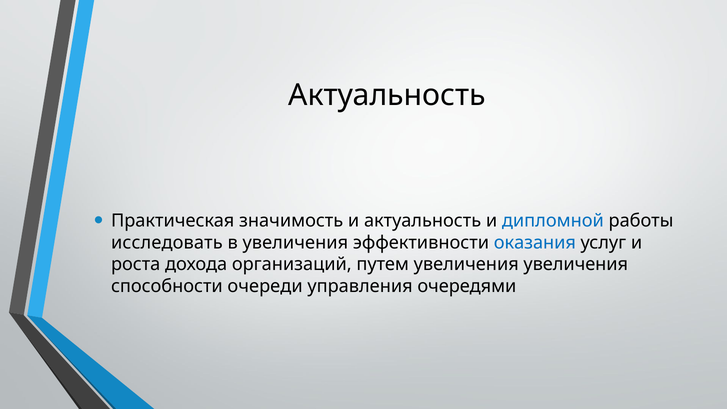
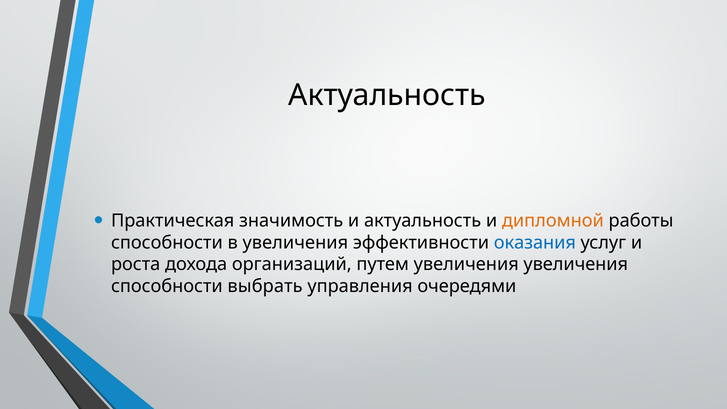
дипломной colour: blue -> orange (553, 221)
исследовать: исследовать -> способности (167, 243)
очереди: очереди -> выбрать (265, 286)
